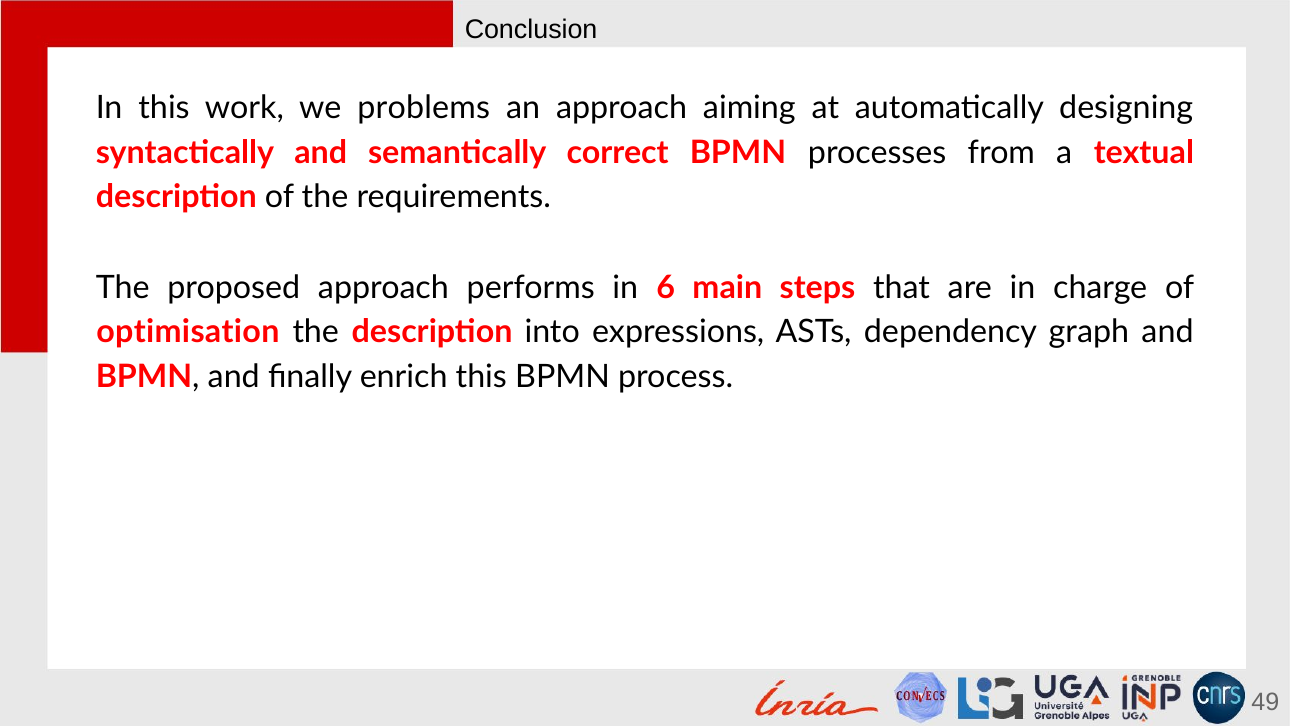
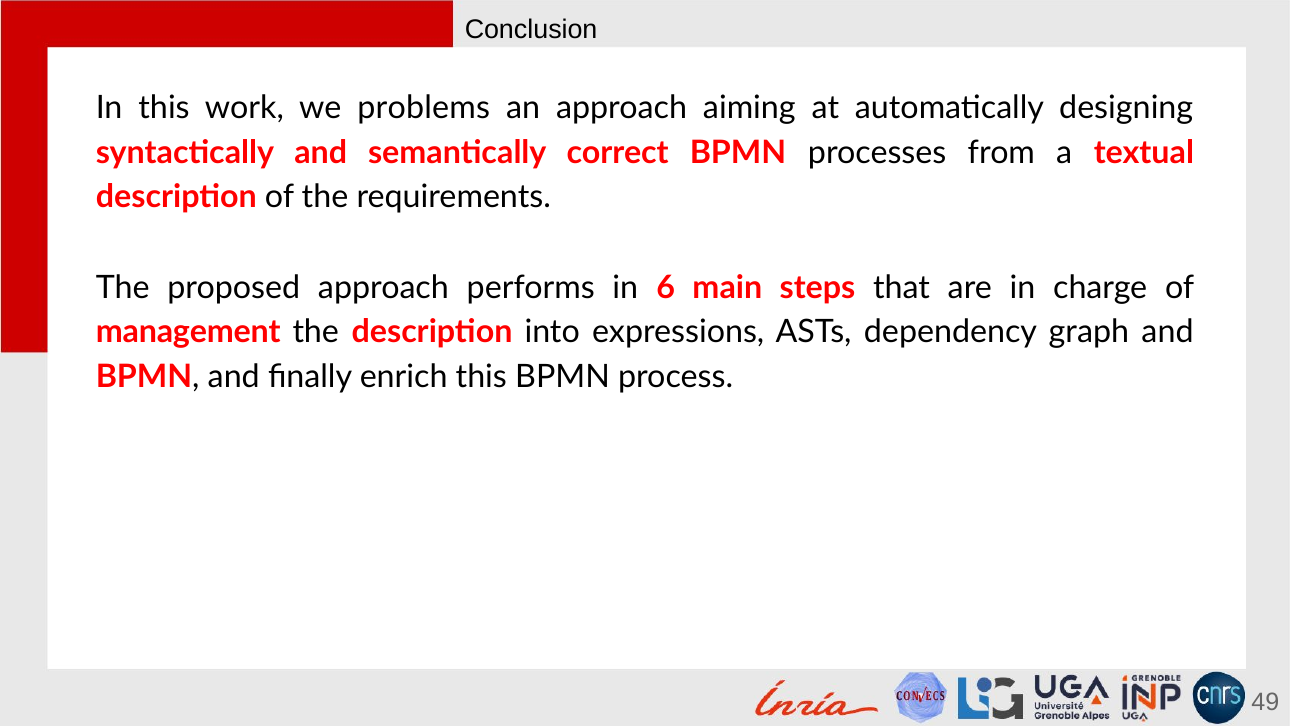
optimisation: optimisation -> management (188, 332)
